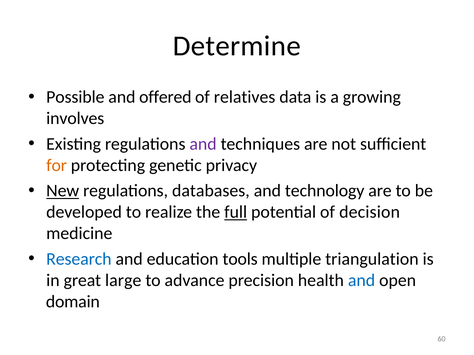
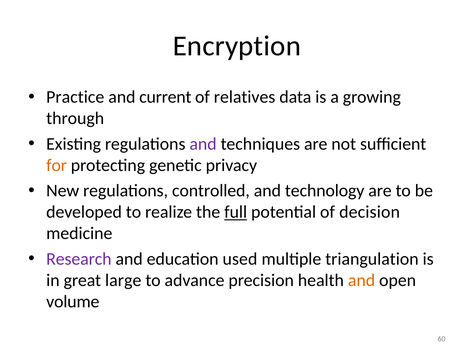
Determine: Determine -> Encryption (237, 46)
Possible: Possible -> Practice (75, 97)
offered: offered -> current (165, 97)
involves: involves -> through (75, 119)
New underline: present -> none (63, 191)
databases: databases -> controlled (211, 191)
Research colour: blue -> purple (79, 259)
tools: tools -> used (240, 259)
and colour: blue -> orange (362, 281)
domain: domain -> volume (73, 302)
